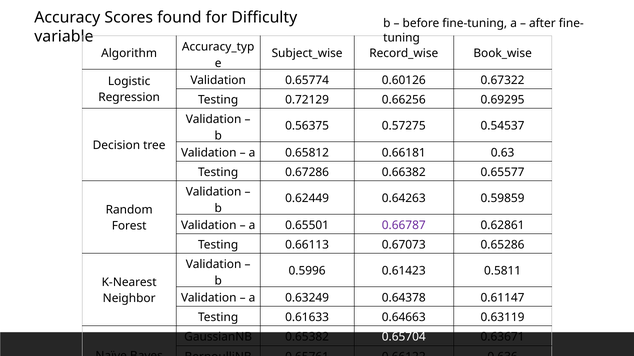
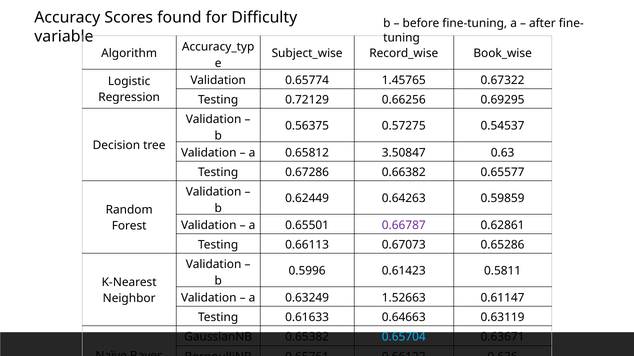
0.60126: 0.60126 -> 1.45765 (404, 80)
0.66181: 0.66181 -> 3.50847 (404, 153)
0.64378: 0.64378 -> 1.52663 (404, 298)
0.65704 colour: white -> light blue (404, 338)
